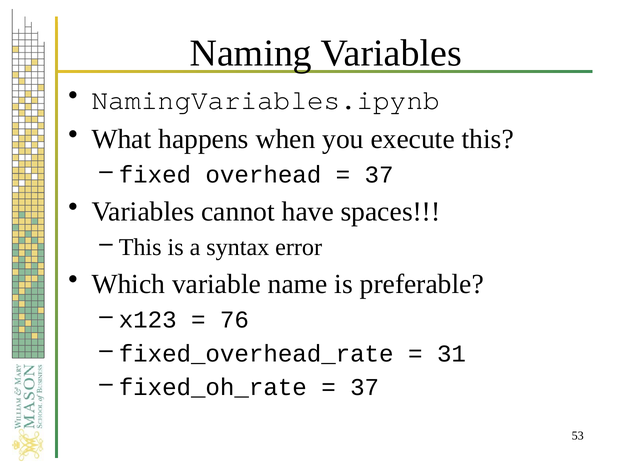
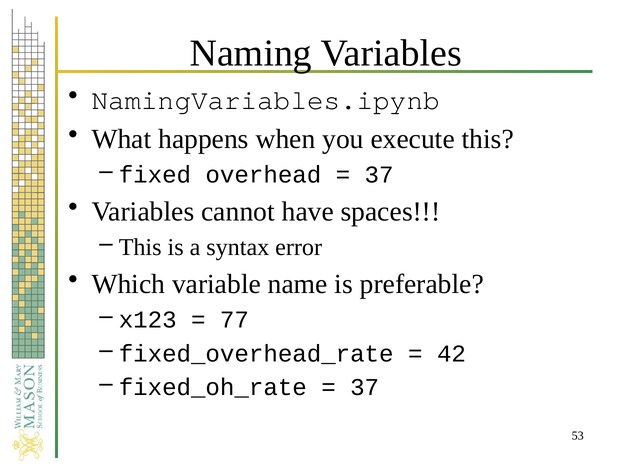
76: 76 -> 77 (234, 320)
31: 31 -> 42 (452, 353)
